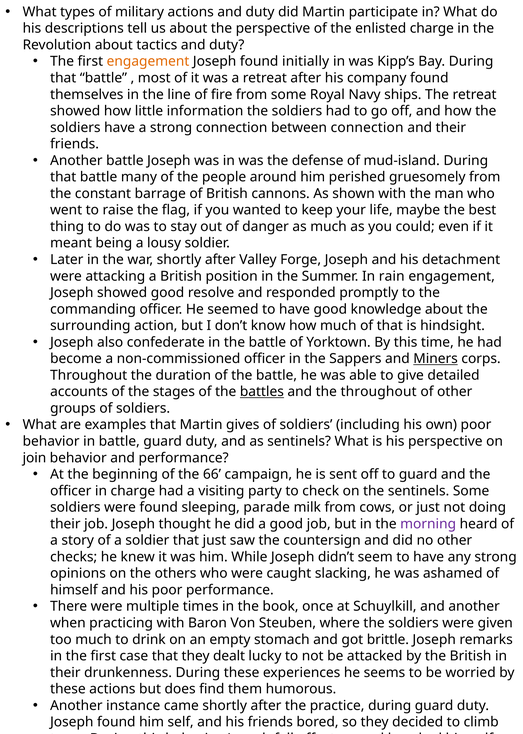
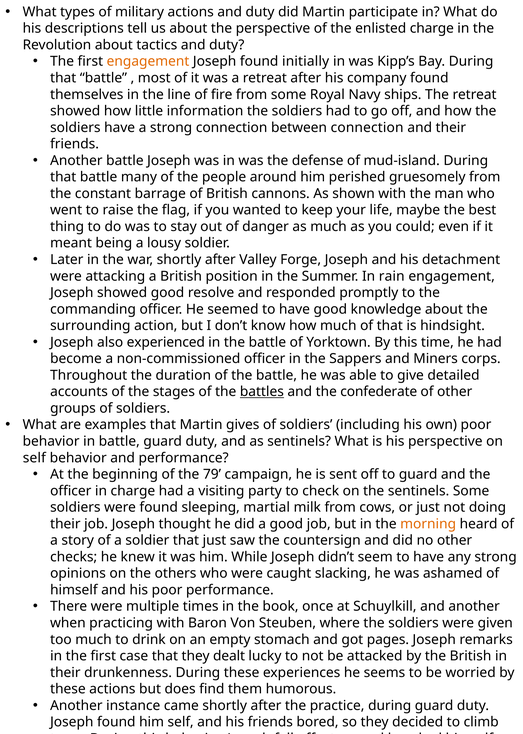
confederate: confederate -> experienced (166, 342)
Miners underline: present -> none (436, 359)
the throughout: throughout -> confederate (379, 392)
join: join -> self (34, 458)
66: 66 -> 79 (212, 474)
parade: parade -> martial (267, 507)
morning colour: purple -> orange (428, 524)
brittle: brittle -> pages (388, 640)
